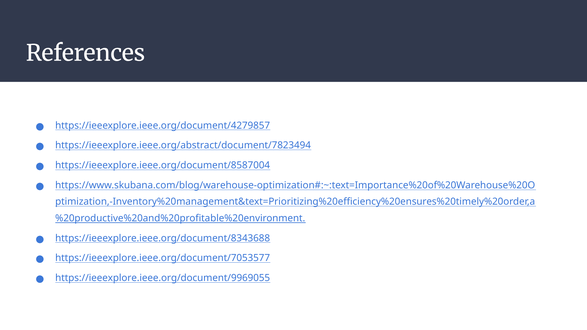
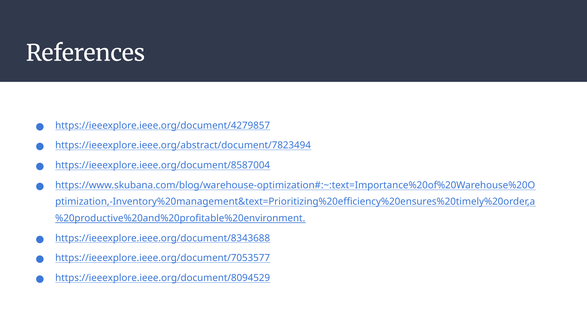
https://ieeexplore.ieee.org/document/9969055: https://ieeexplore.ieee.org/document/9969055 -> https://ieeexplore.ieee.org/document/8094529 (163, 278)
